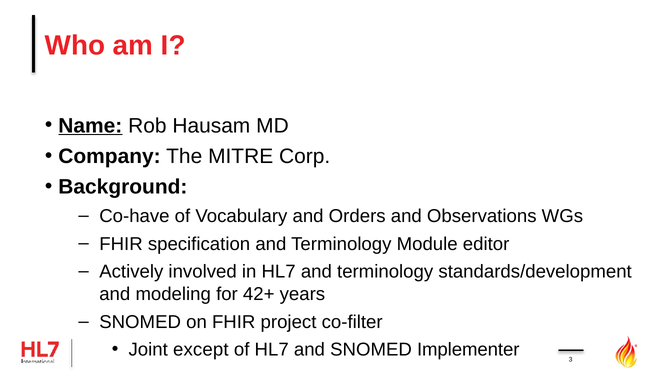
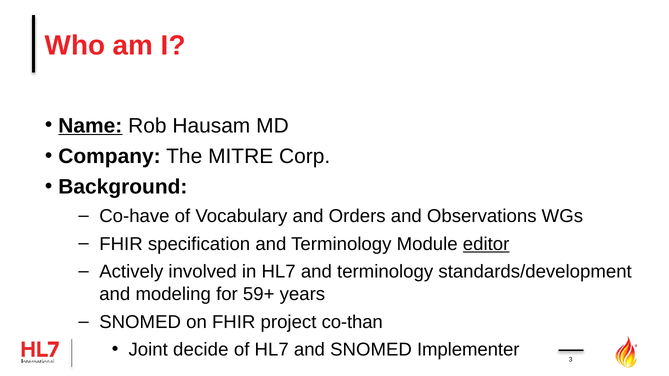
editor underline: none -> present (486, 244)
42+: 42+ -> 59+ (259, 294)
co-filter: co-filter -> co-than (352, 322)
except: except -> decide (201, 350)
